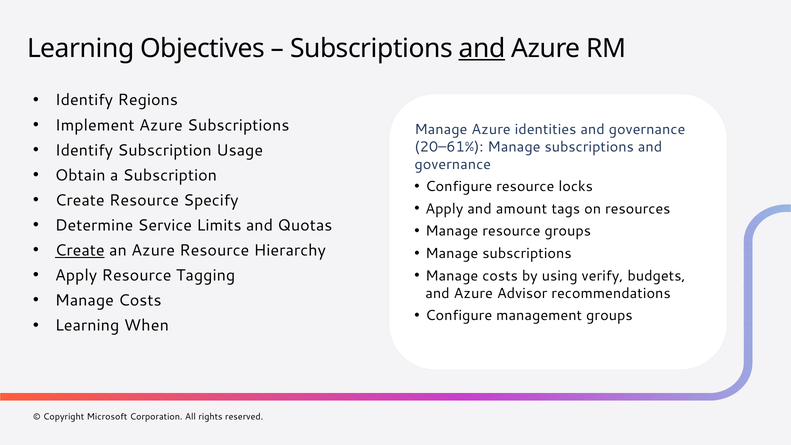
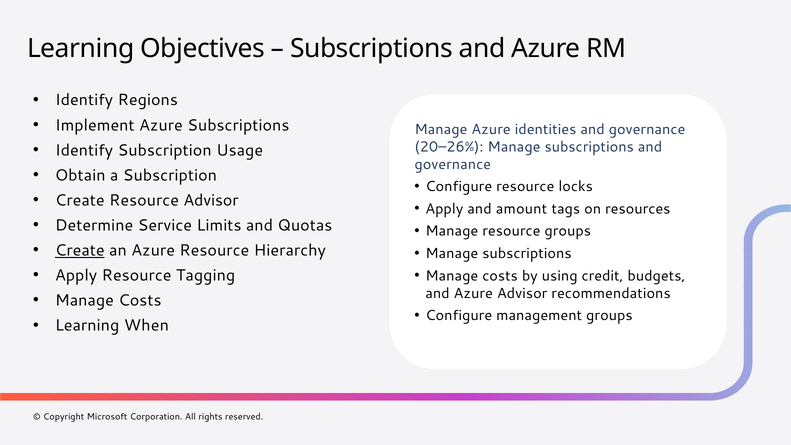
and underline: present -> none (482, 48)
20–61%: 20–61% -> 20–26% (449, 147)
Resource Specify: Specify -> Advisor (211, 200)
verify: verify -> credit (603, 276)
